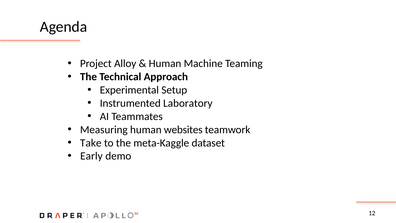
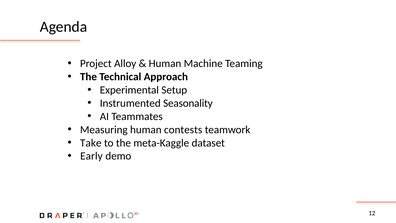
Laboratory: Laboratory -> Seasonality (188, 103)
websites: websites -> contests (183, 130)
